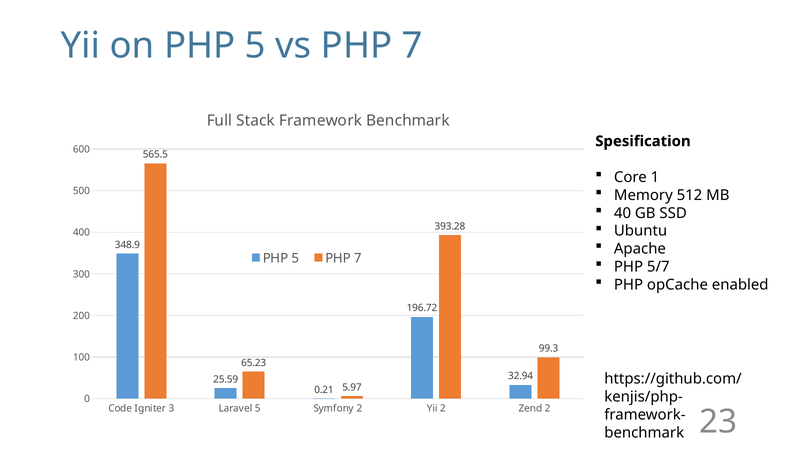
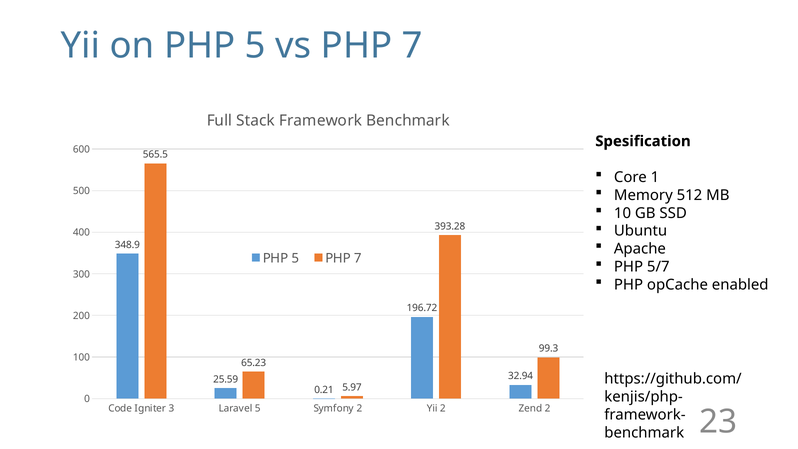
40: 40 -> 10 (623, 213)
